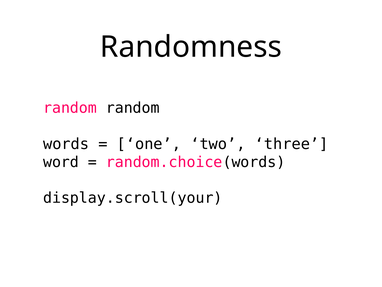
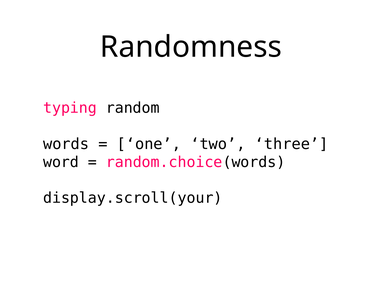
random: random -> typing (70, 108)
